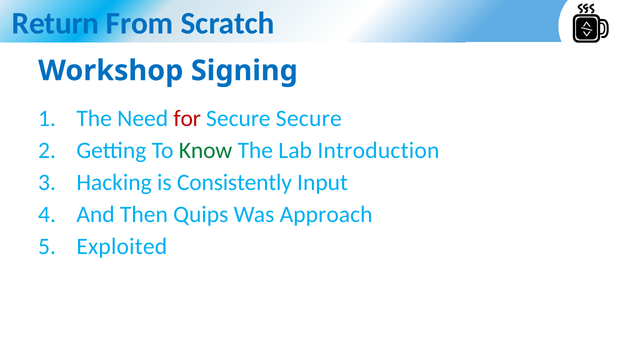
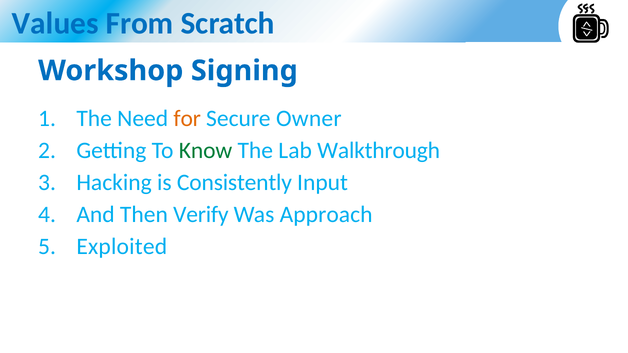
Return: Return -> Values (55, 23)
for colour: red -> orange (187, 119)
Secure Secure: Secure -> Owner (309, 119)
Introduction: Introduction -> Walkthrough (379, 151)
Quips: Quips -> Verify (201, 215)
